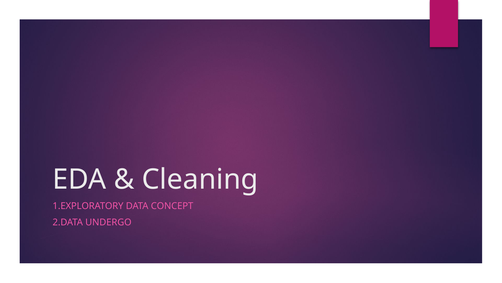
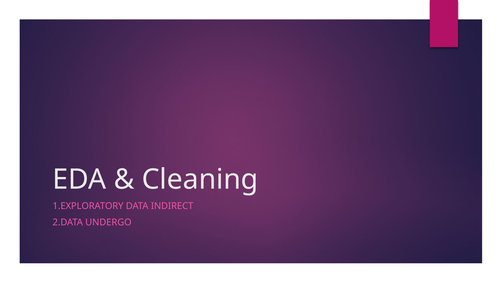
CONCEPT: CONCEPT -> INDIRECT (172, 206)
